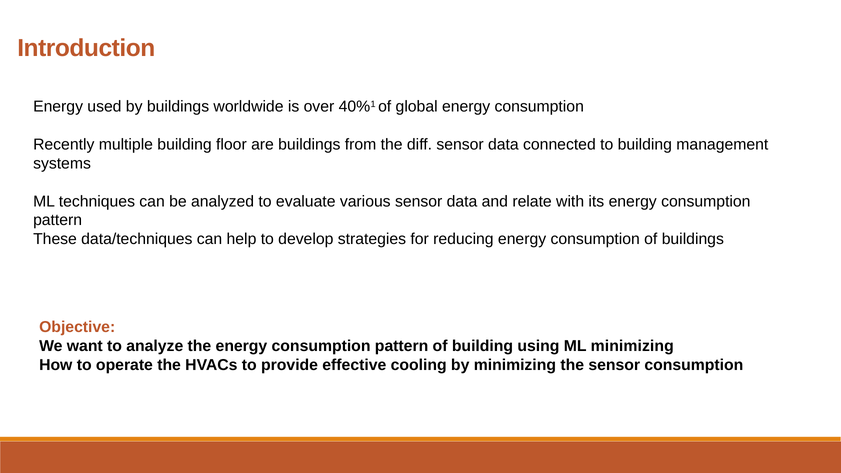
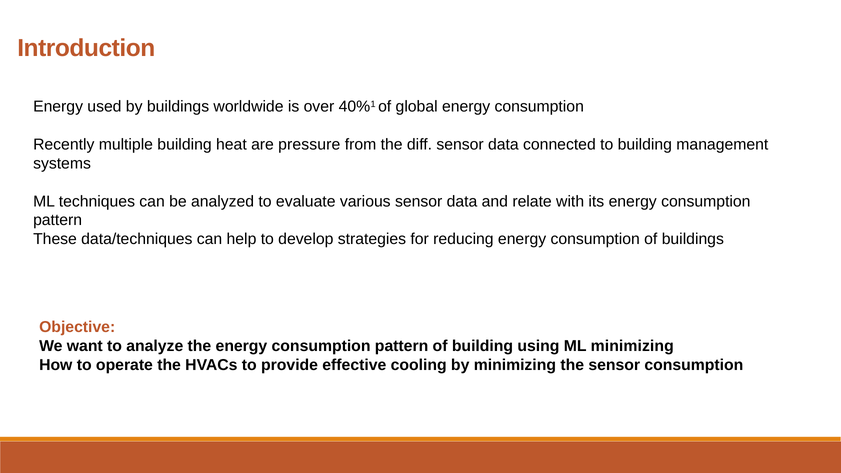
floor: floor -> heat (231, 145)
are buildings: buildings -> pressure (309, 145)
